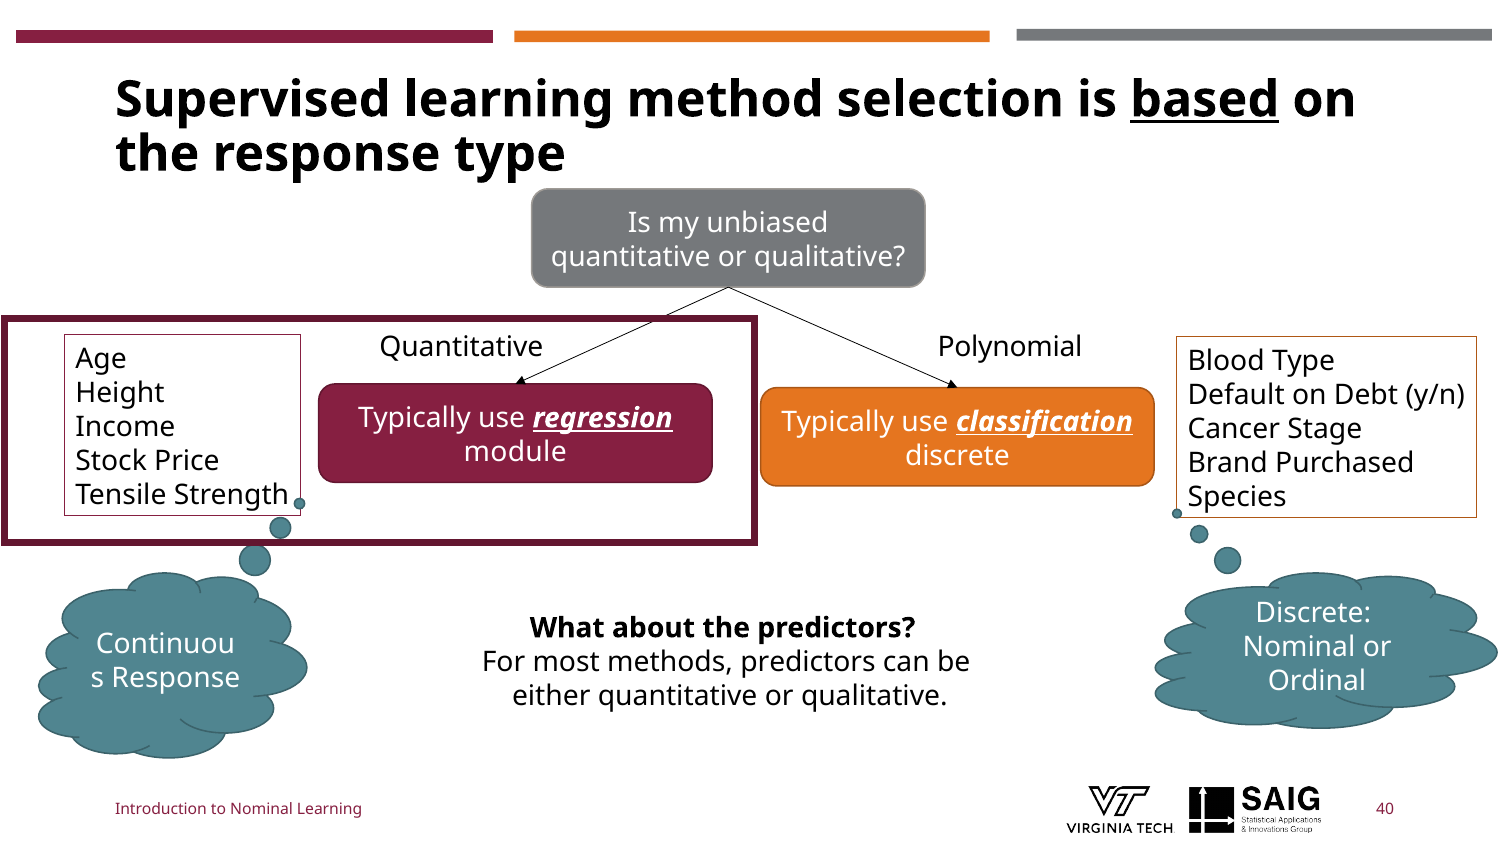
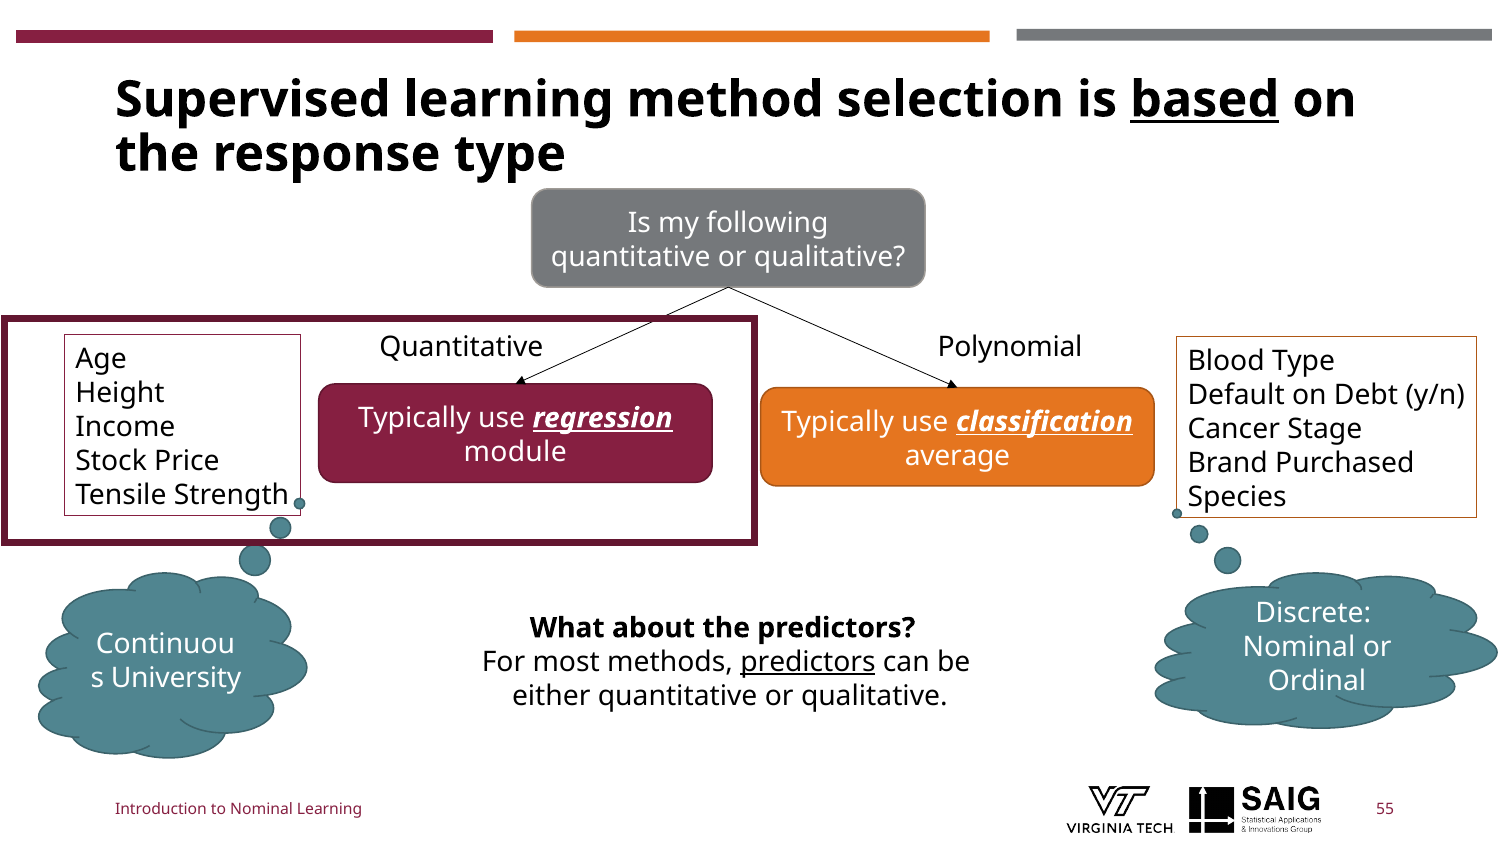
unbiased: unbiased -> following (767, 223)
discrete: discrete -> average (957, 456)
predictors underline: none -> present (808, 662)
Response: Response -> University (176, 678)
40: 40 -> 55 (1385, 809)
